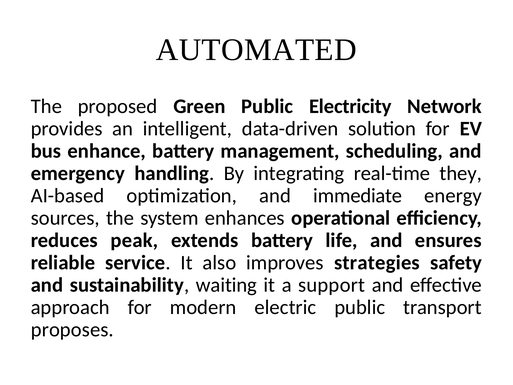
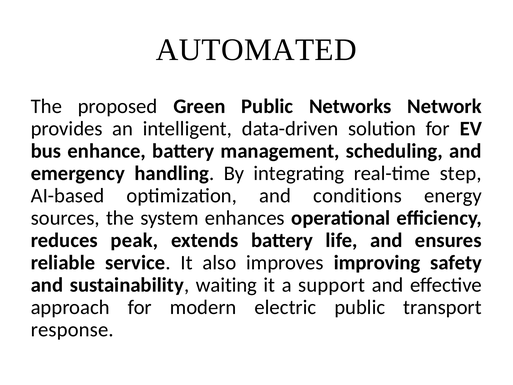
Electricity: Electricity -> Networks (350, 106)
they: they -> step (461, 173)
immediate: immediate -> conditions (358, 195)
strategies: strategies -> improving (377, 262)
proposes: proposes -> response (72, 329)
